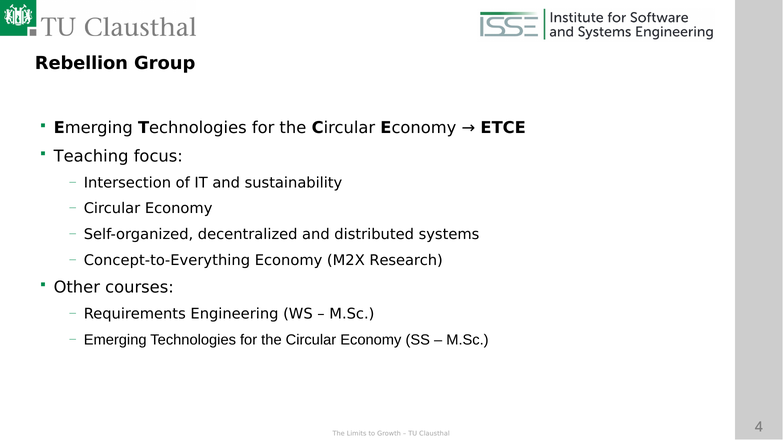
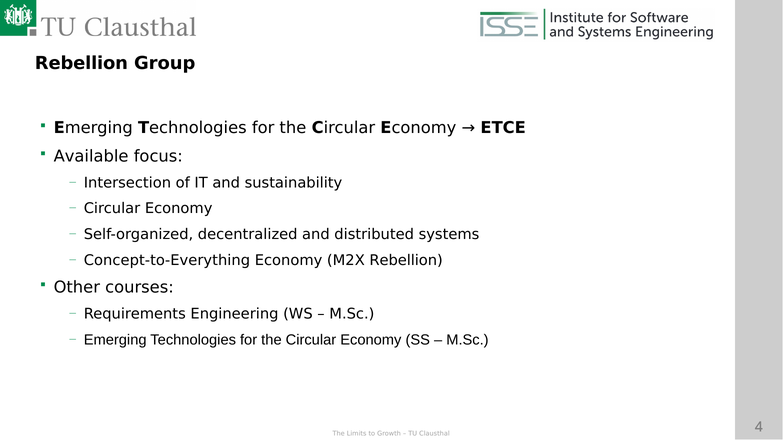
Teaching: Teaching -> Available (91, 156)
M2X Research: Research -> Rebellion (406, 261)
